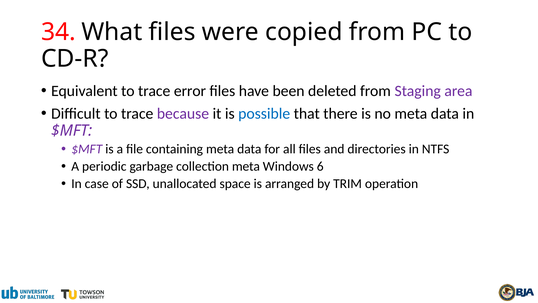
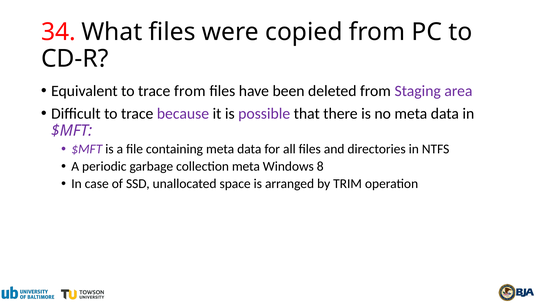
trace error: error -> from (190, 91)
possible colour: blue -> purple (264, 113)
6: 6 -> 8 (320, 166)
